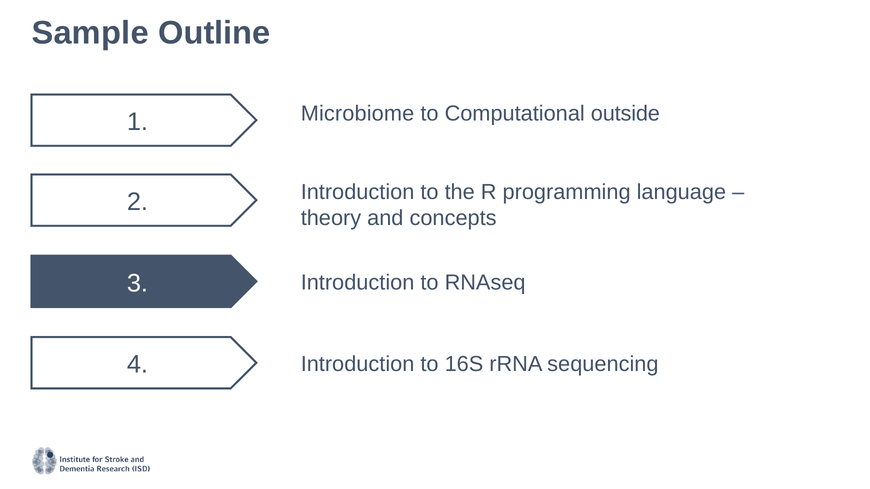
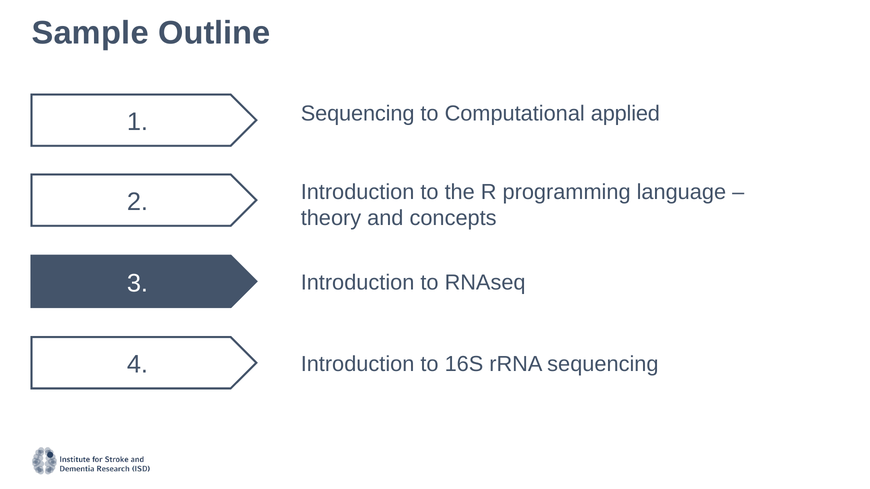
Microbiome: Microbiome -> Sequencing (358, 113)
outside: outside -> applied (625, 113)
